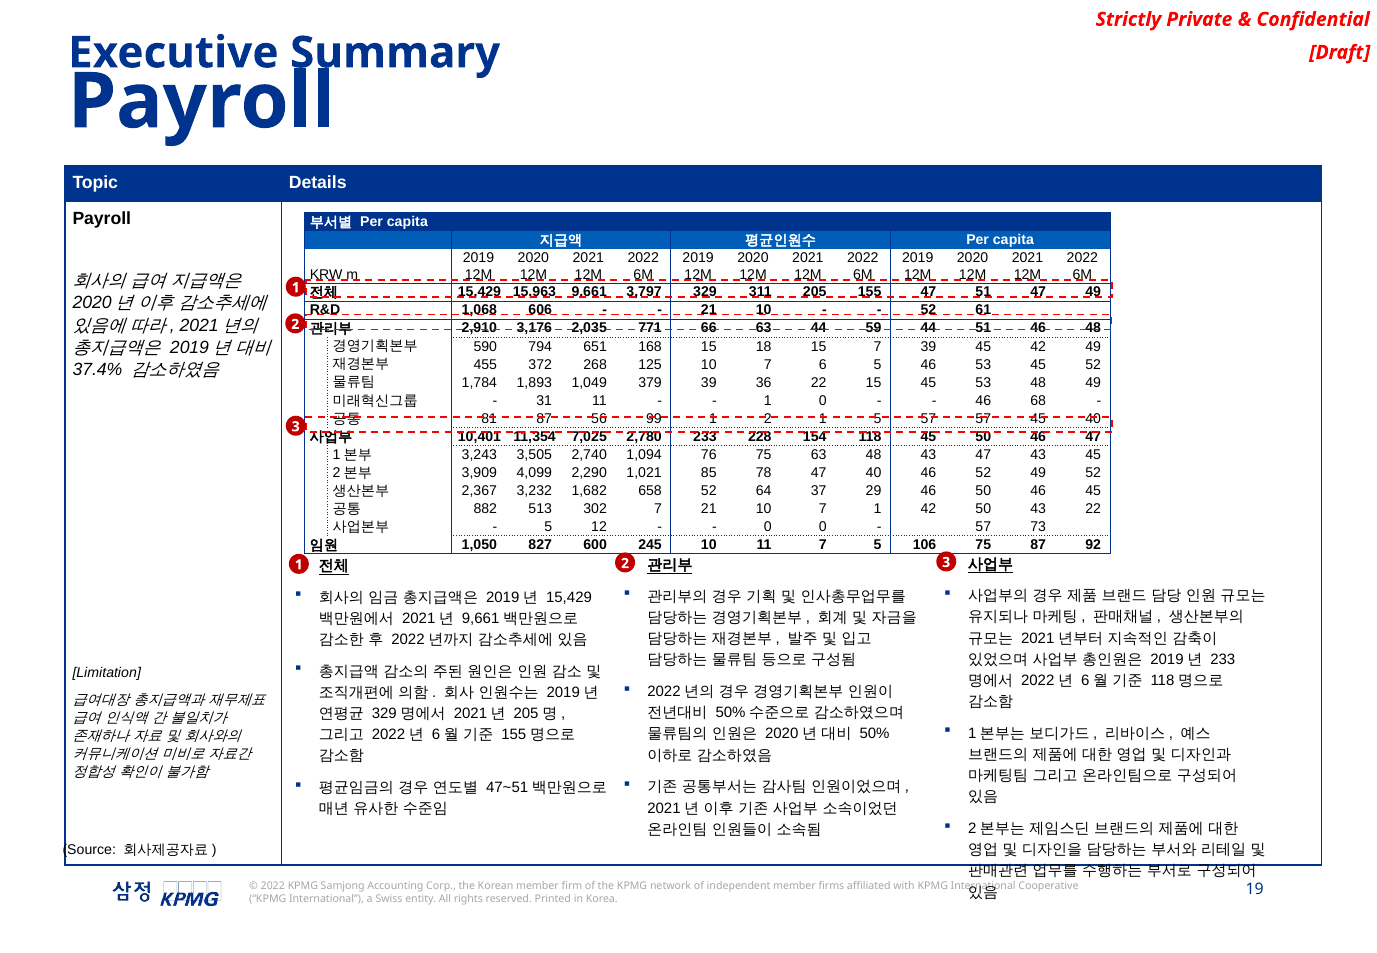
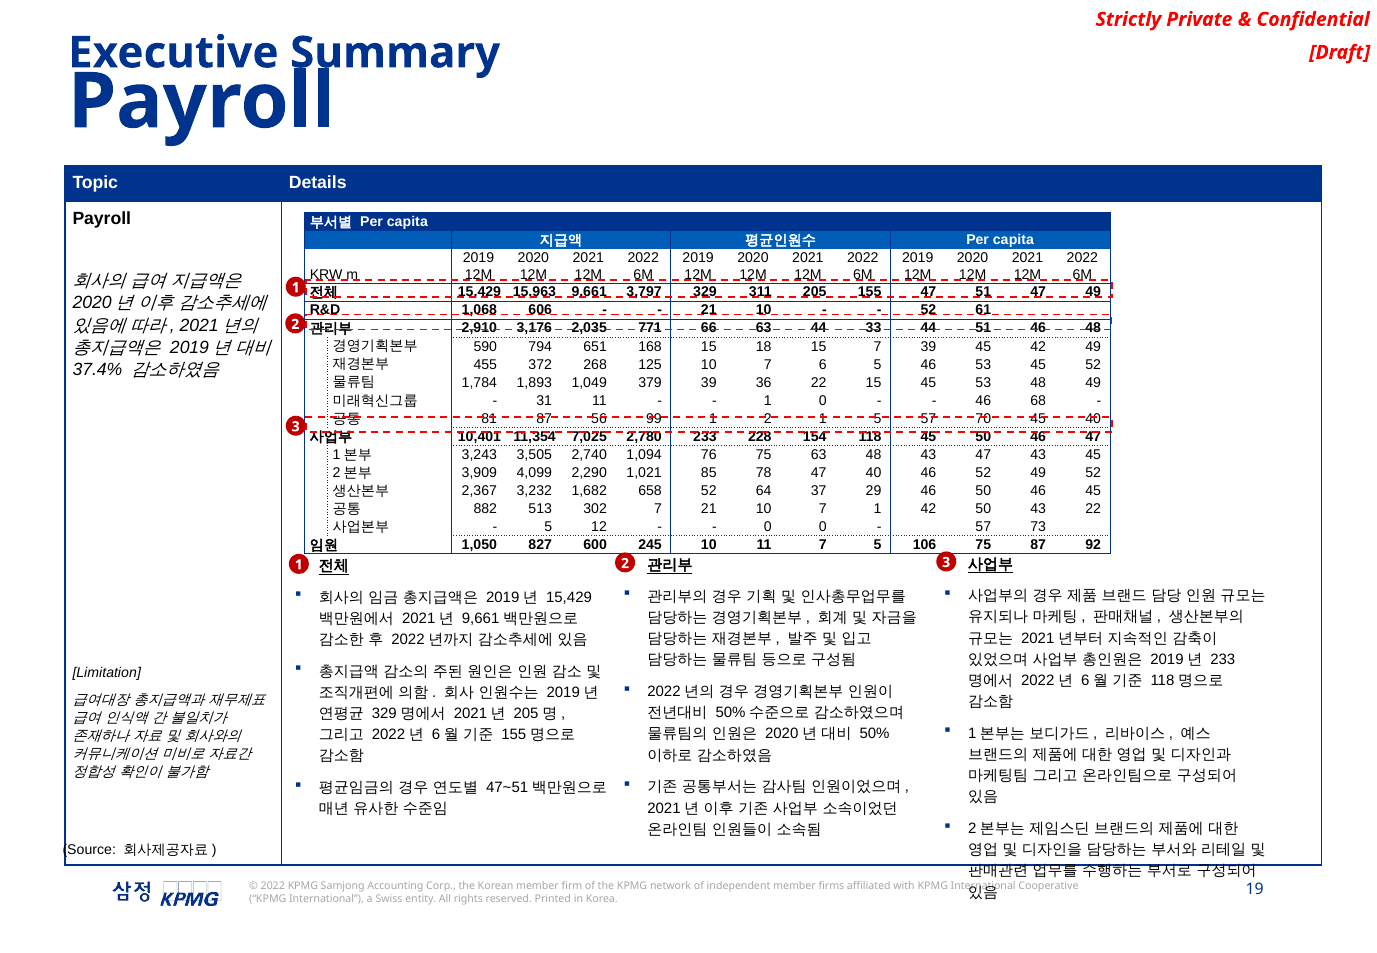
59: 59 -> 33 (874, 328)
57 57: 57 -> 70 (983, 419)
